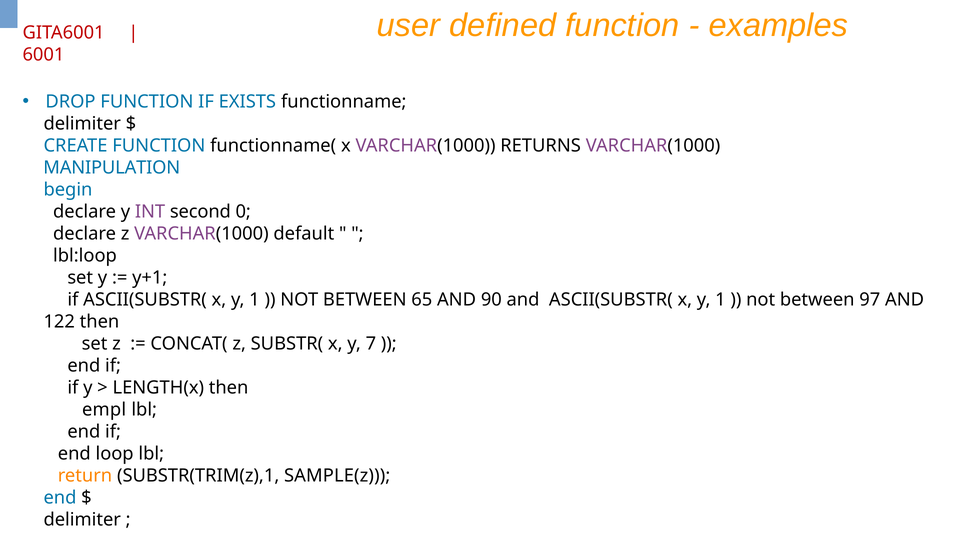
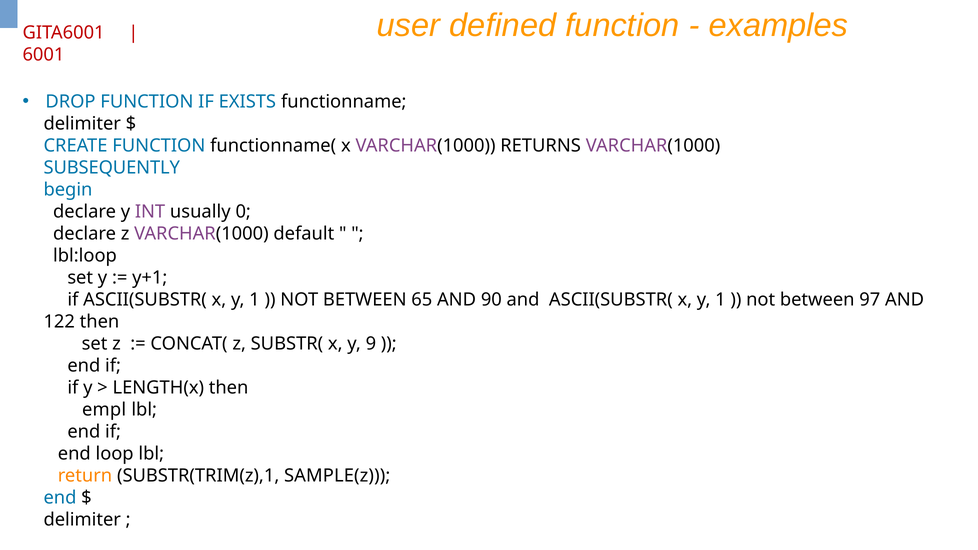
MANIPULATION: MANIPULATION -> SUBSEQUENTLY (112, 168)
second: second -> usually (200, 212)
7: 7 -> 9 (371, 344)
